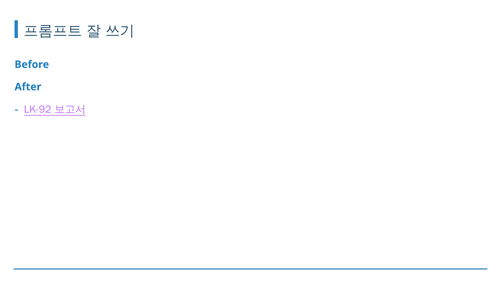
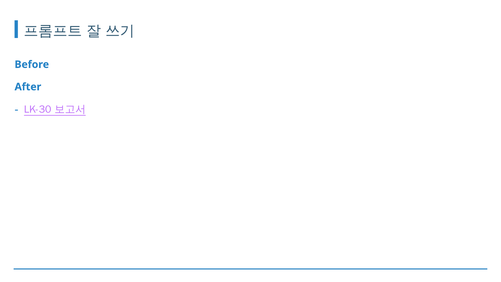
LK-92: LK-92 -> LK-30 (38, 109)
